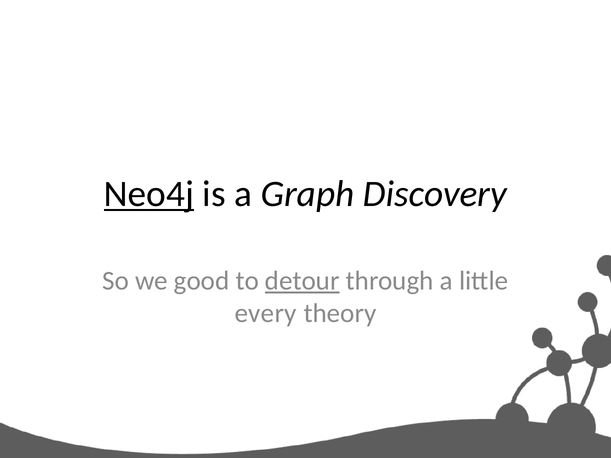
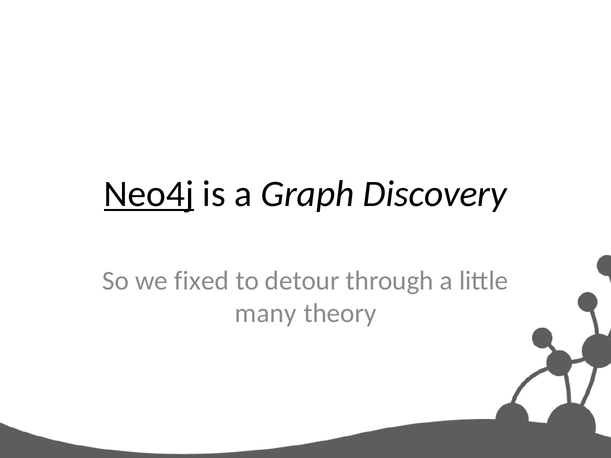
good: good -> fixed (202, 281)
detour underline: present -> none (302, 281)
every: every -> many (266, 314)
